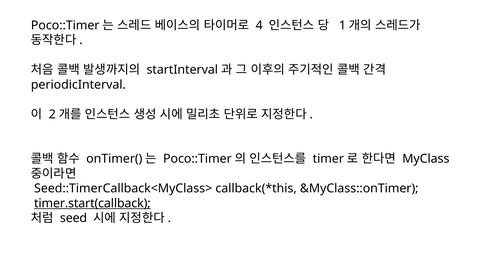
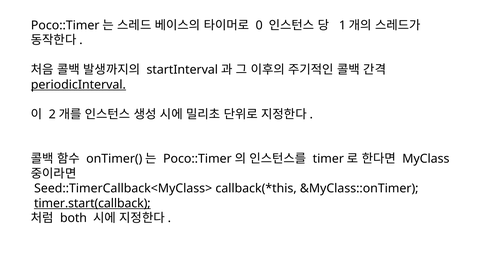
4: 4 -> 0 (259, 25)
periodicInterval underline: none -> present (78, 85)
seed: seed -> both (74, 218)
